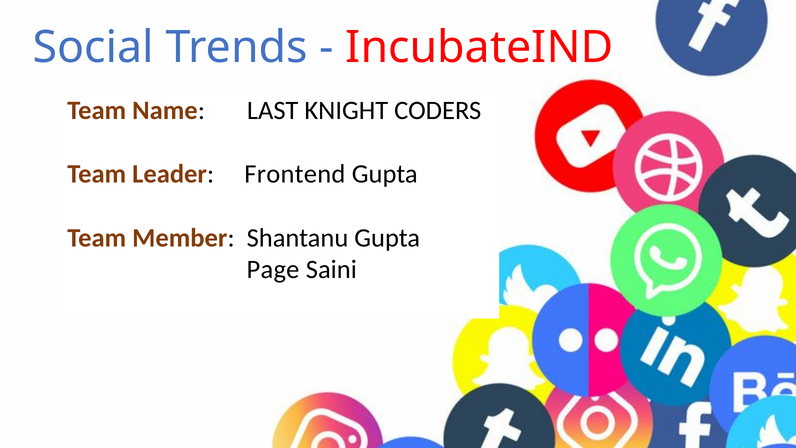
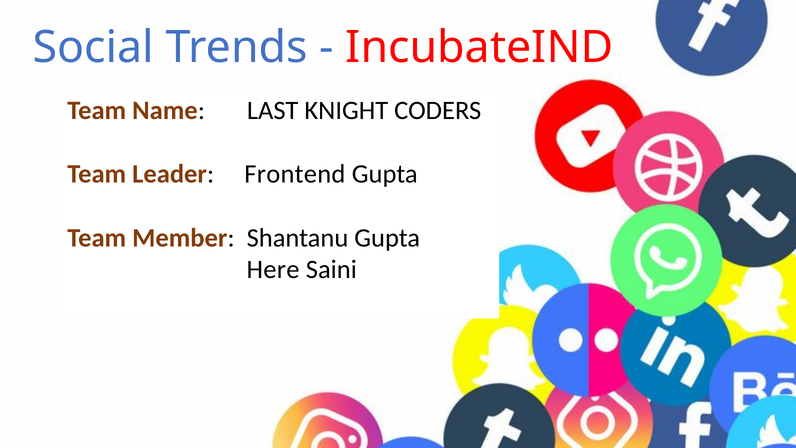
Page: Page -> Here (273, 270)
